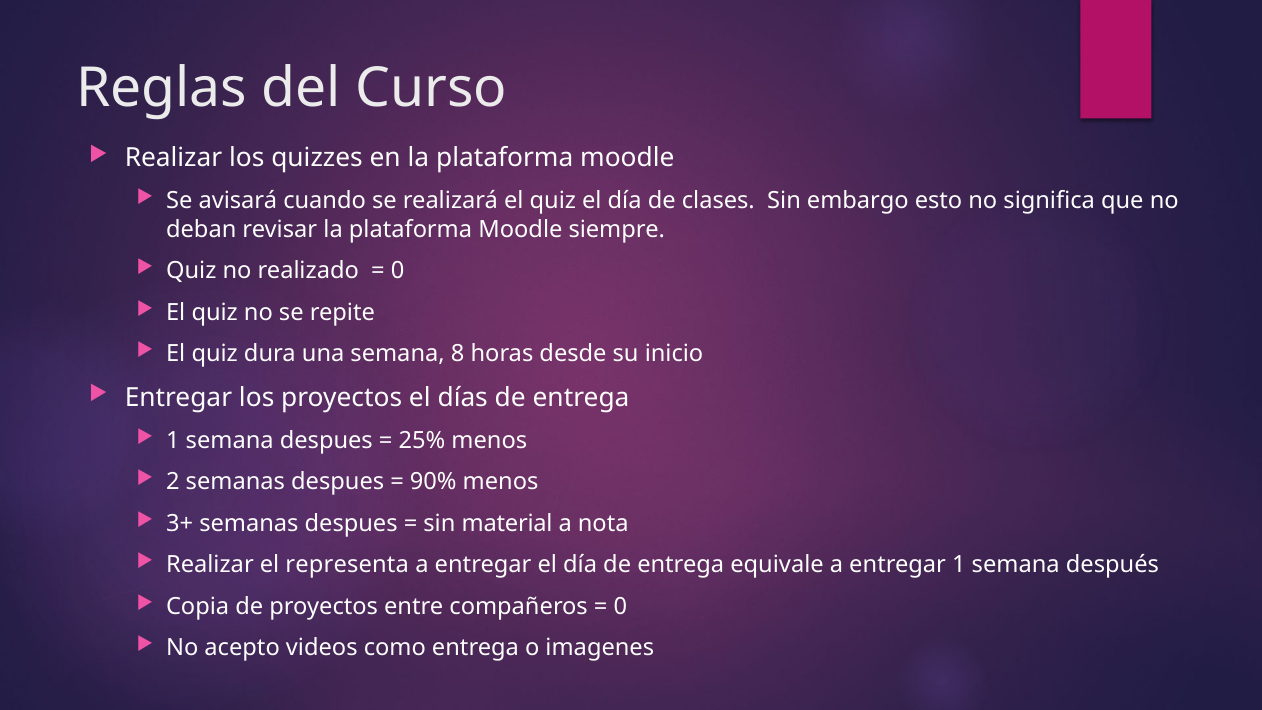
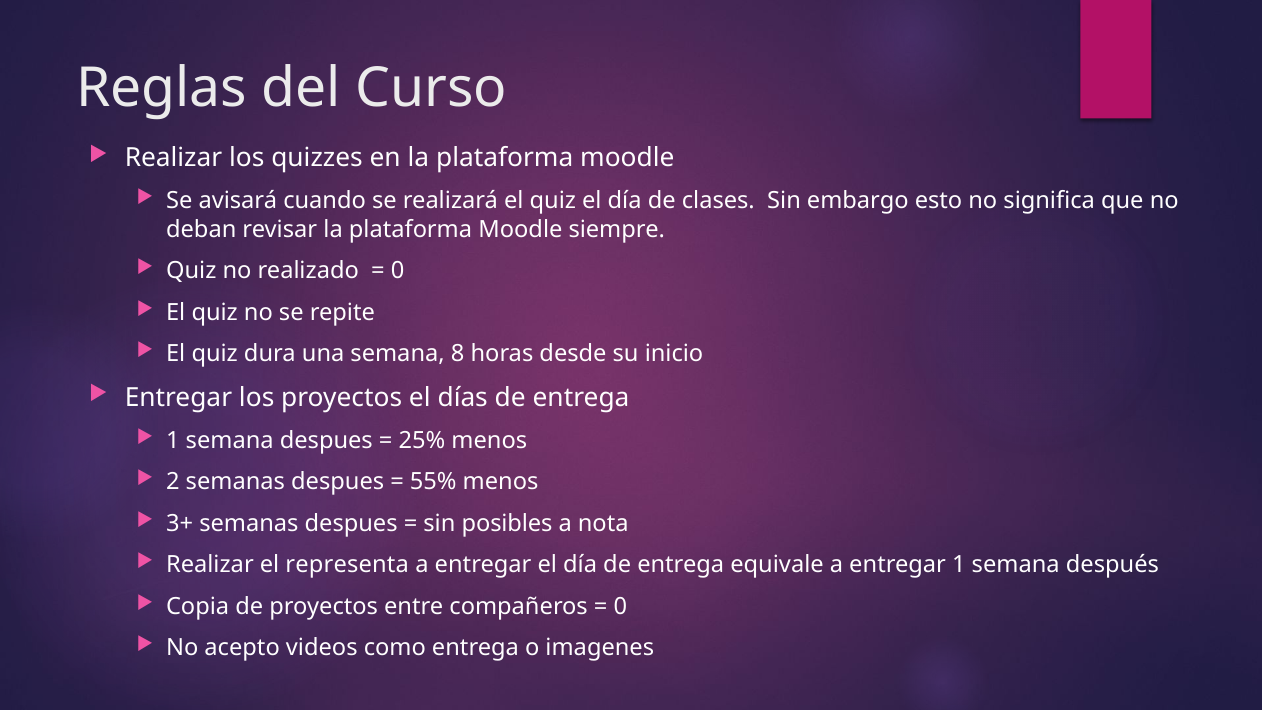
90%: 90% -> 55% (433, 482)
material: material -> posibles (507, 523)
